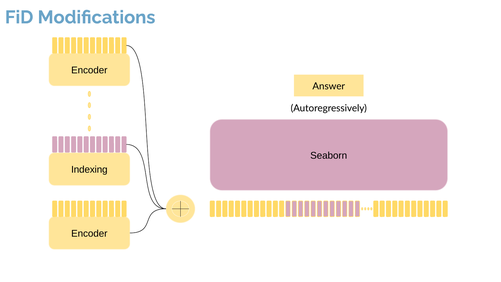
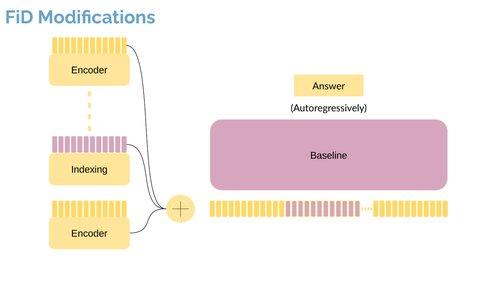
Seaborn: Seaborn -> Baseline (329, 155)
